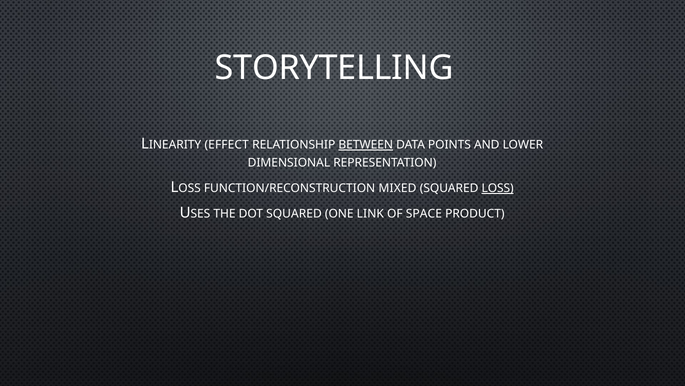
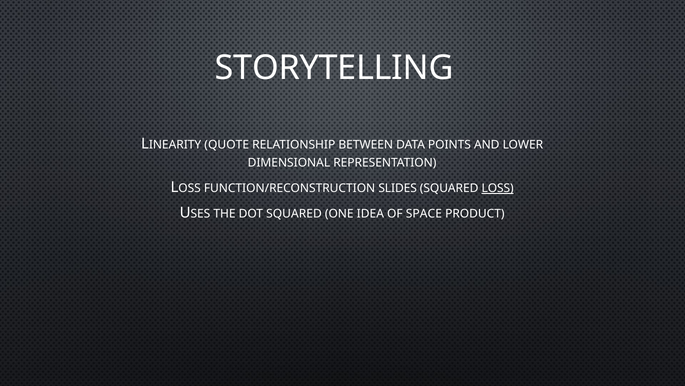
EFFECT: EFFECT -> QUOTE (227, 145)
BETWEEN underline: present -> none (366, 145)
MIXED: MIXED -> SLIDES (398, 188)
LINK: LINK -> IDEA (370, 213)
